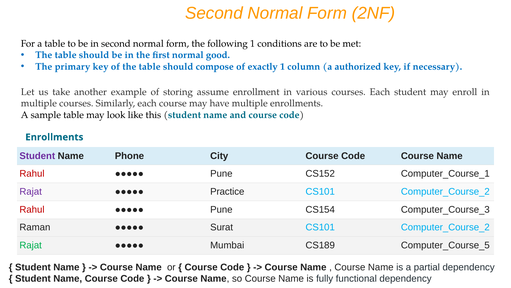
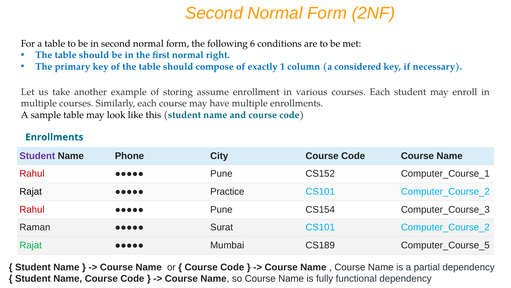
following 1: 1 -> 6 (253, 43)
good: good -> right (218, 55)
authorized: authorized -> considered (358, 66)
Rajat colour: purple -> black (31, 191)
